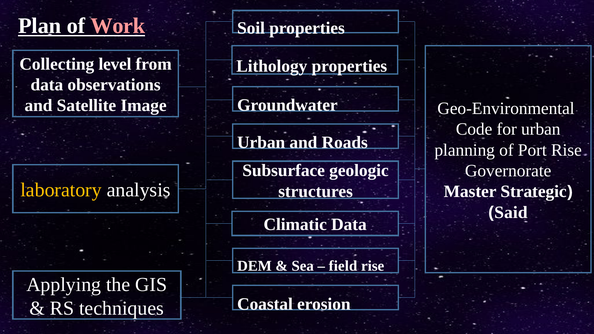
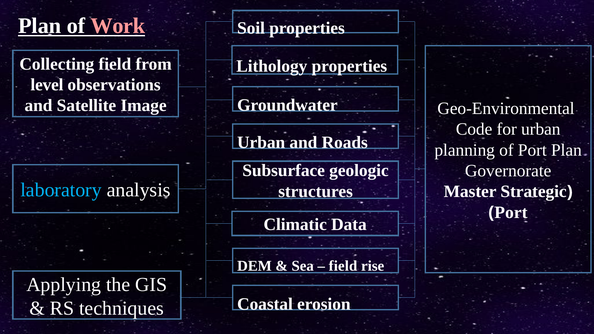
Collecting level: level -> field (115, 64)
data: data -> level (47, 85)
Port Rise: Rise -> Plan (566, 150)
laboratory colour: yellow -> light blue (61, 190)
Said: Said -> Port (511, 212)
